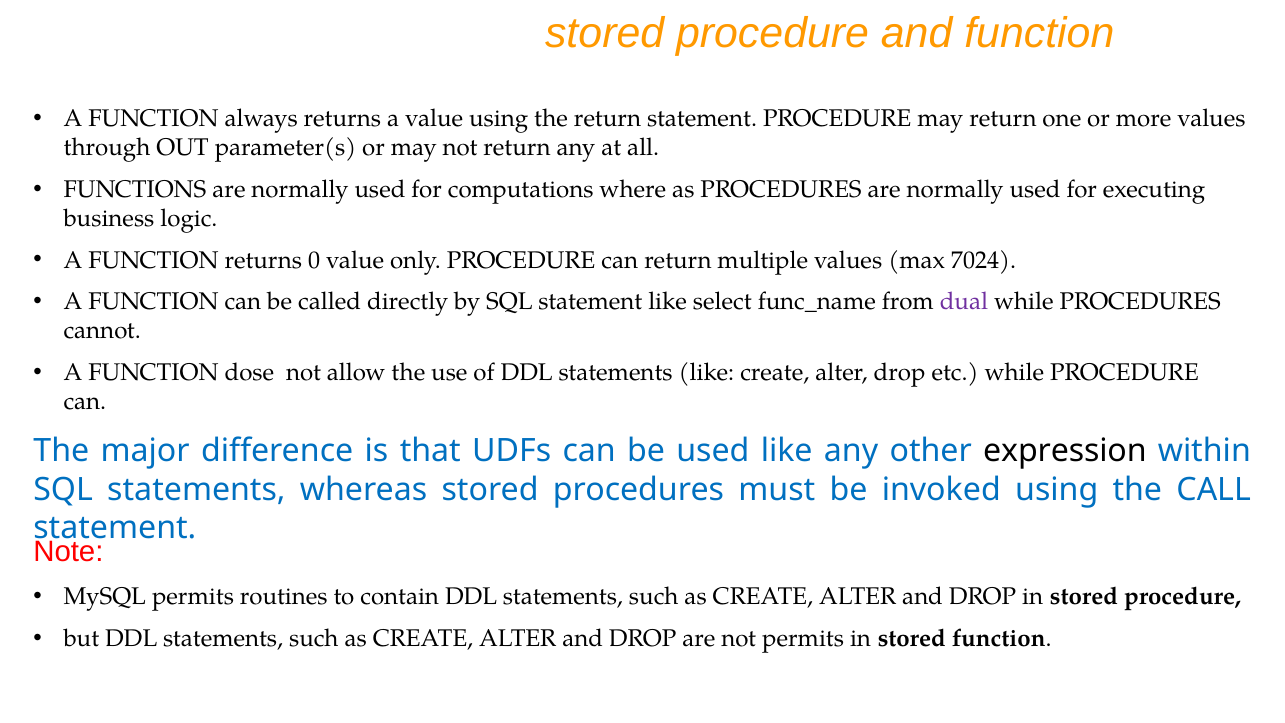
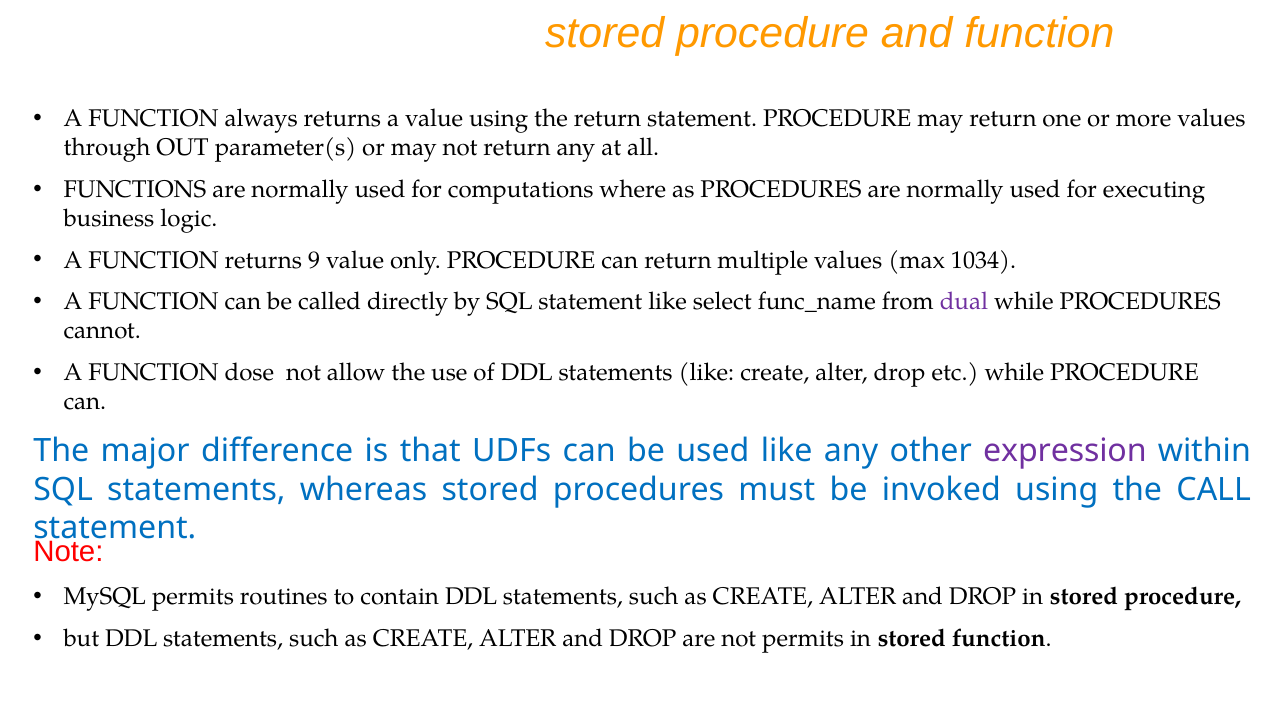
0: 0 -> 9 (314, 260)
7024: 7024 -> 1034 (984, 260)
expression colour: black -> purple (1065, 451)
